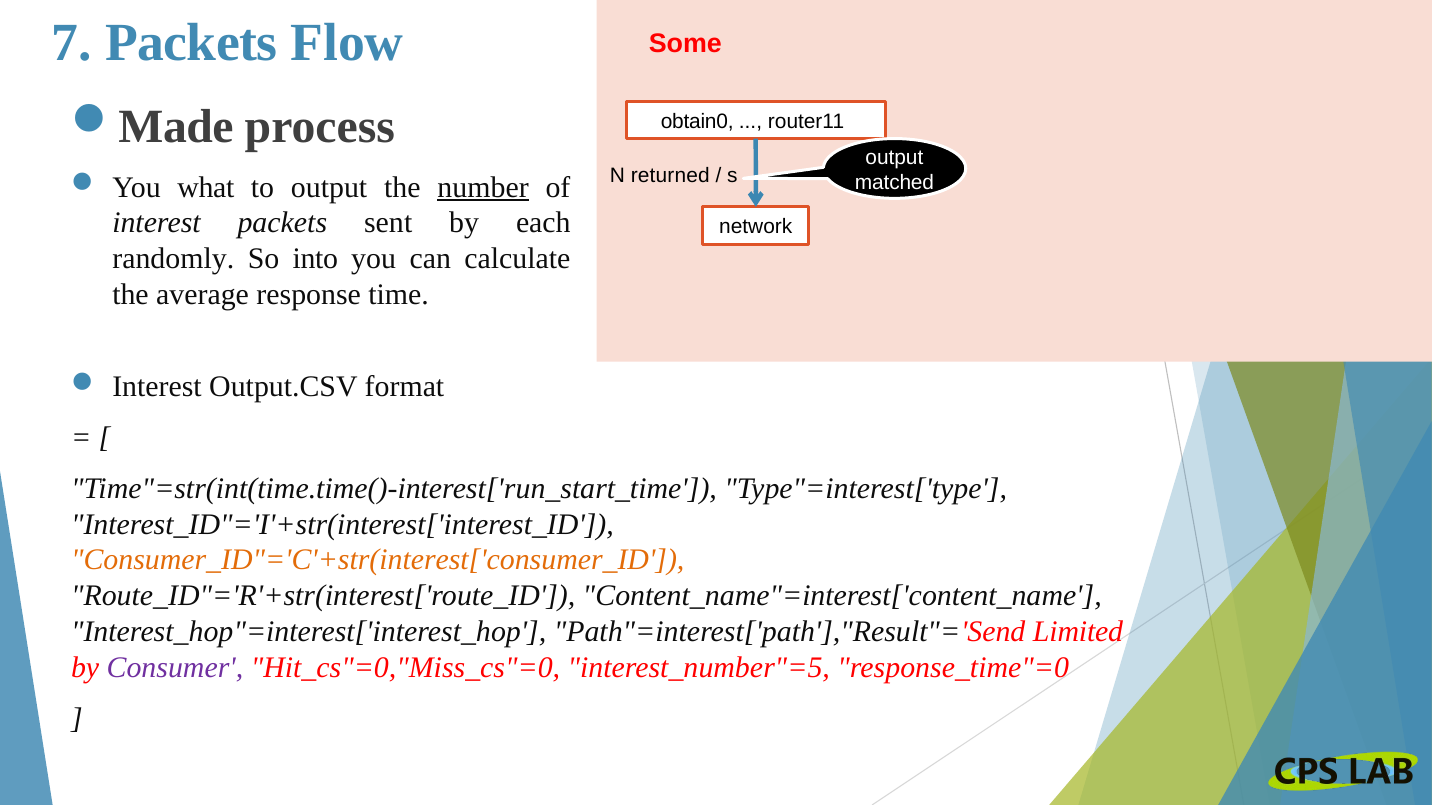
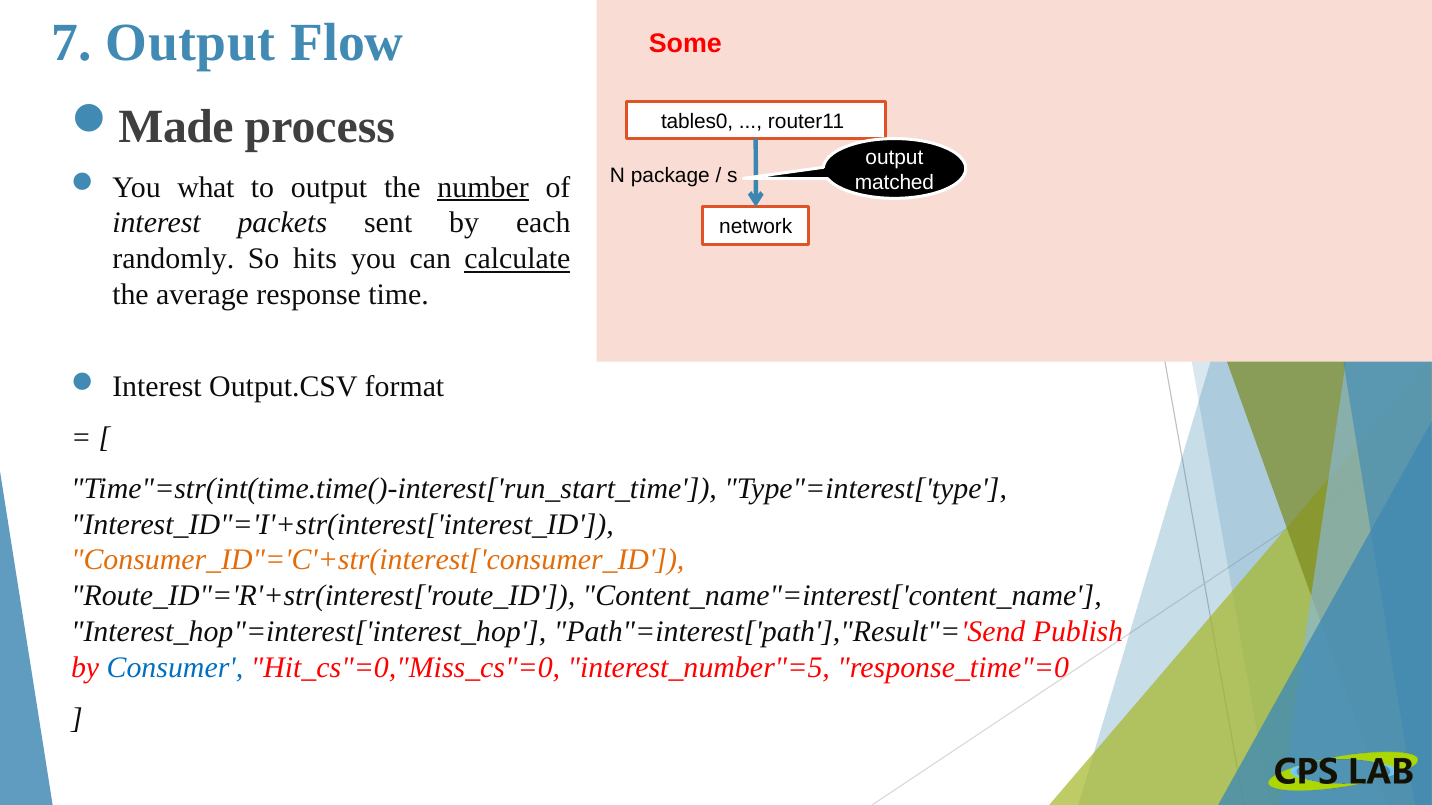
7 Packets: Packets -> Output (191, 42)
obtain0: obtain0 -> tables0 (697, 121)
returned: returned -> package (670, 176)
into: into -> hits (315, 259)
calculate underline: none -> present (517, 259)
Limited: Limited -> Publish (1078, 632)
Consumer colour: purple -> blue (175, 668)
